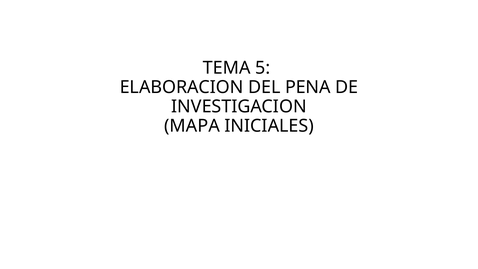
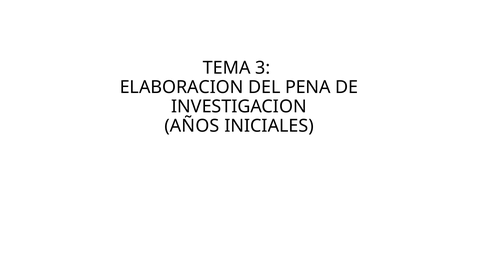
5: 5 -> 3 (263, 68)
MAPA: MAPA -> AÑOS (192, 126)
